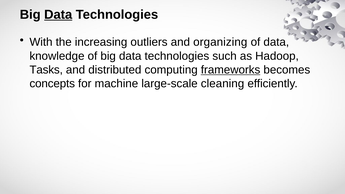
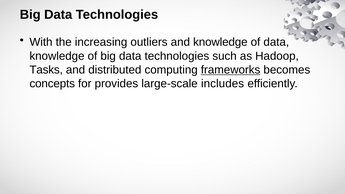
Data underline: present -> none (58, 15)
and organizing: organizing -> knowledge (220, 42)
machine: machine -> provides (116, 84)
cleaning: cleaning -> includes (223, 84)
